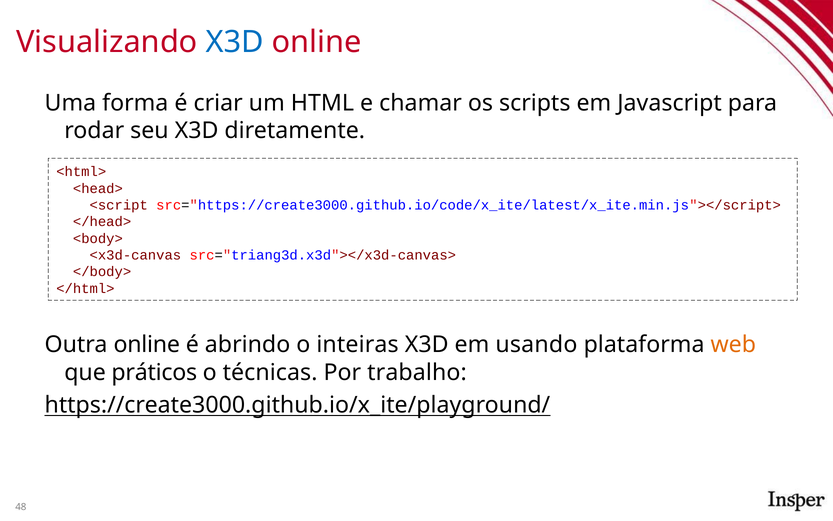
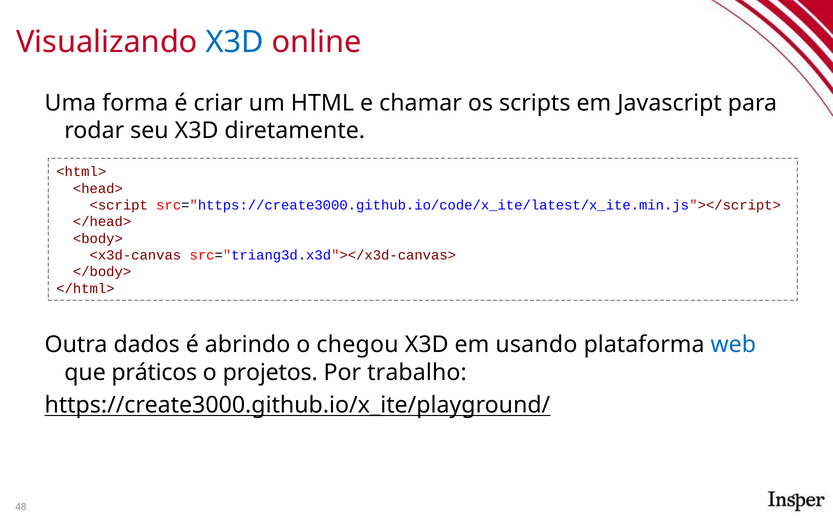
Outra online: online -> dados (147, 344)
inteiras: inteiras -> chegou (357, 344)
web colour: orange -> blue (733, 344)
técnicas: técnicas -> projetos (270, 372)
